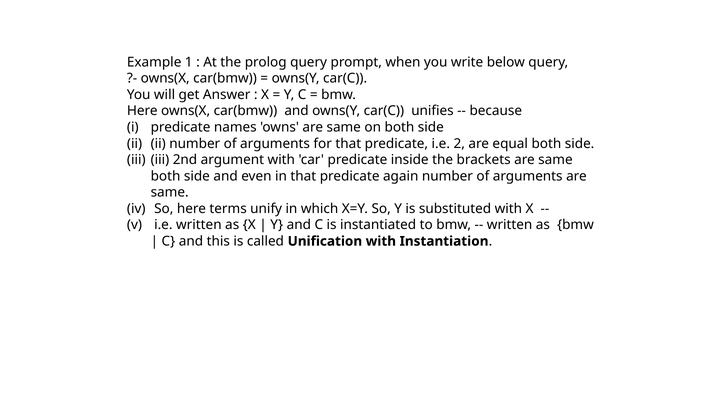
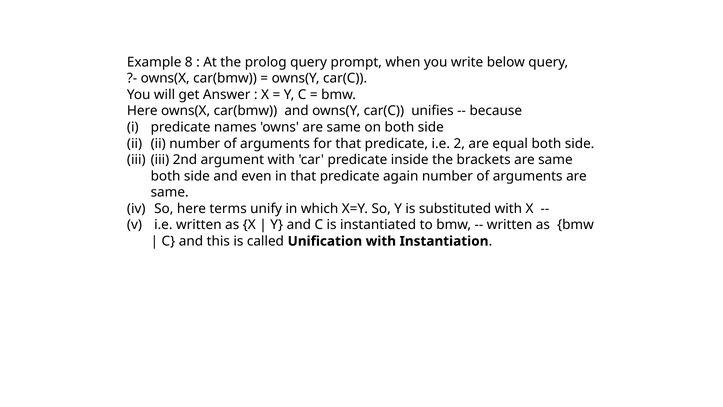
1: 1 -> 8 (189, 62)
